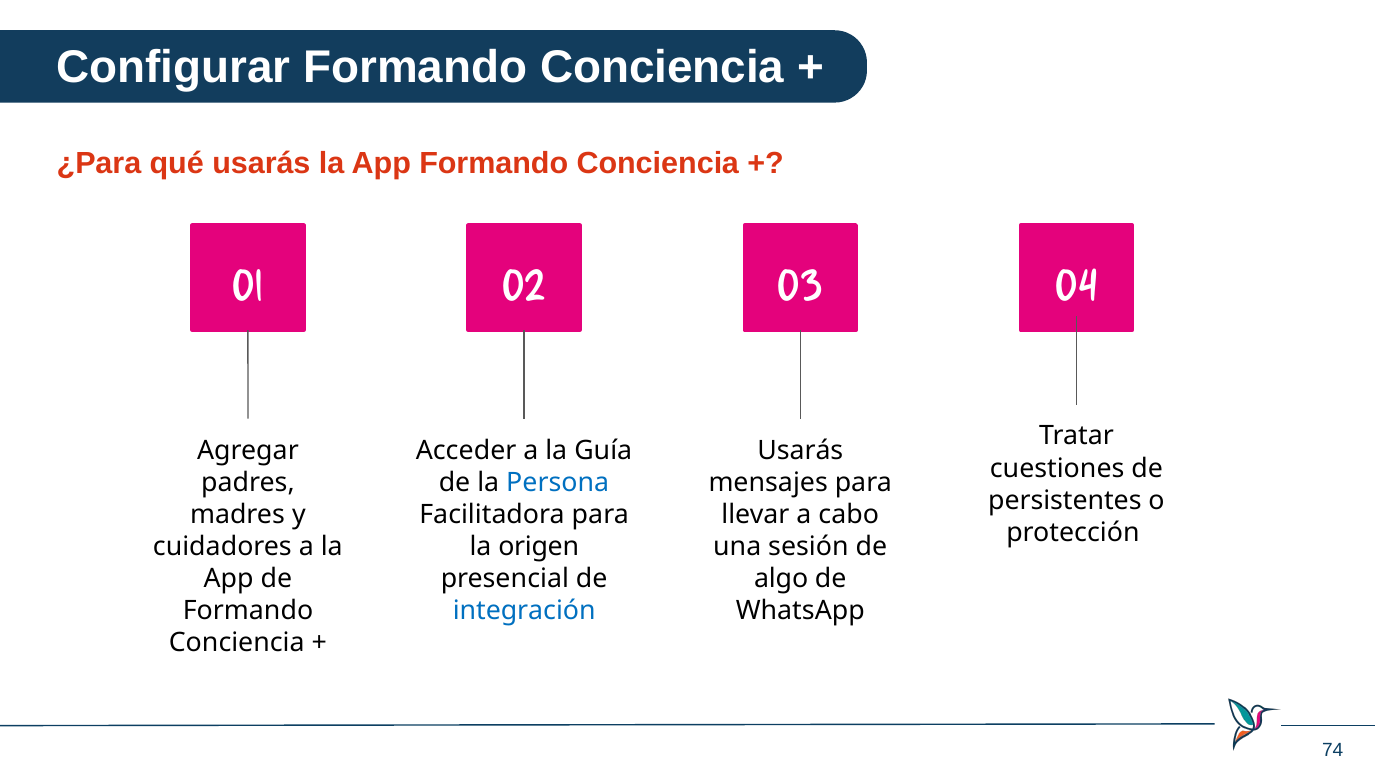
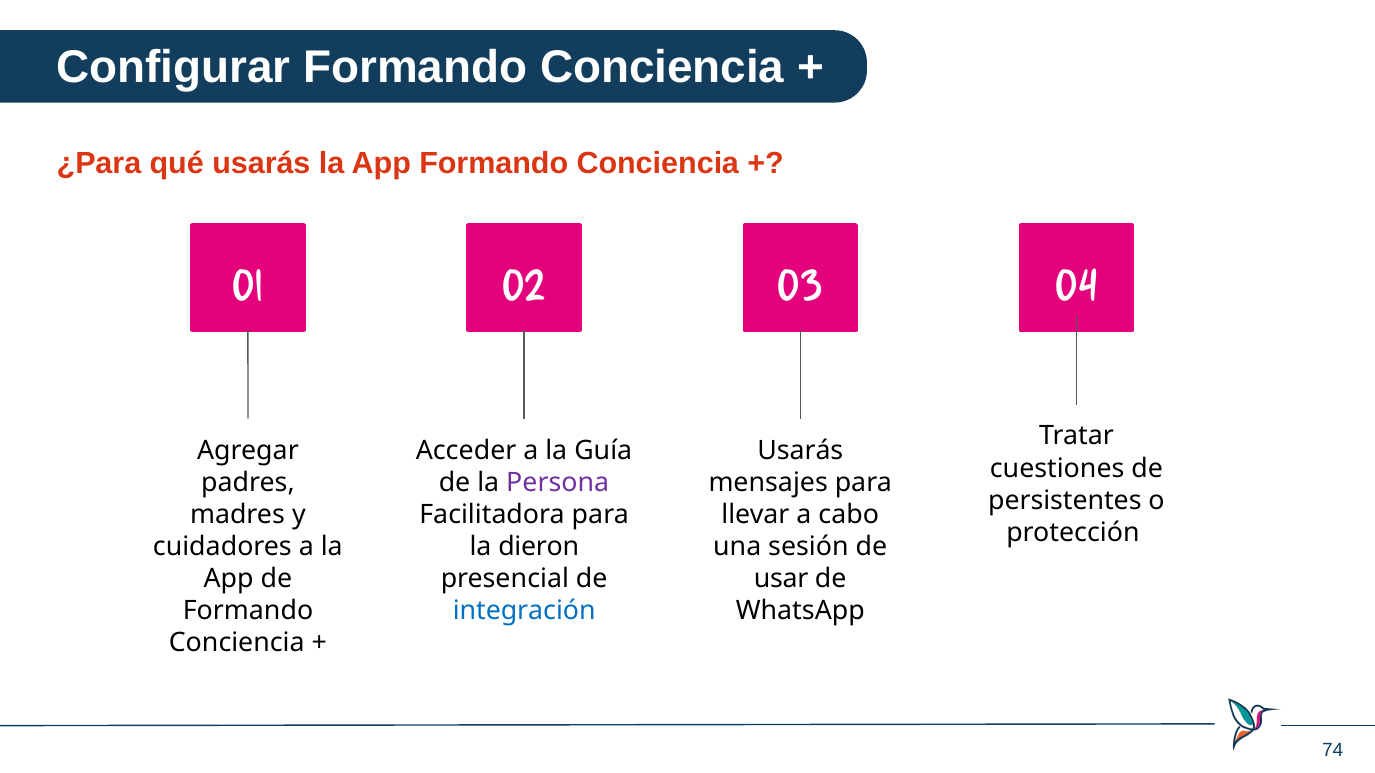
Persona colour: blue -> purple (558, 483)
origen: origen -> dieron (539, 547)
algo: algo -> usar (781, 579)
